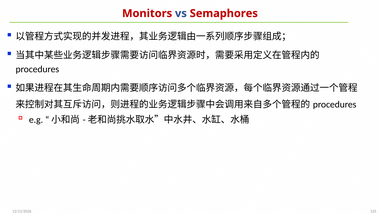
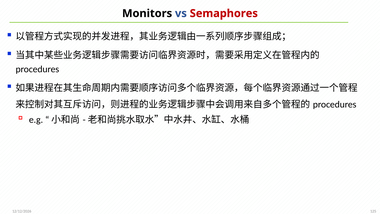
Monitors colour: red -> black (147, 13)
